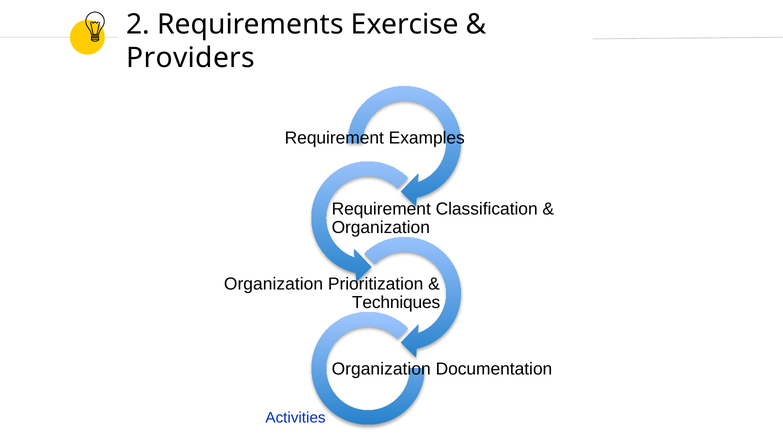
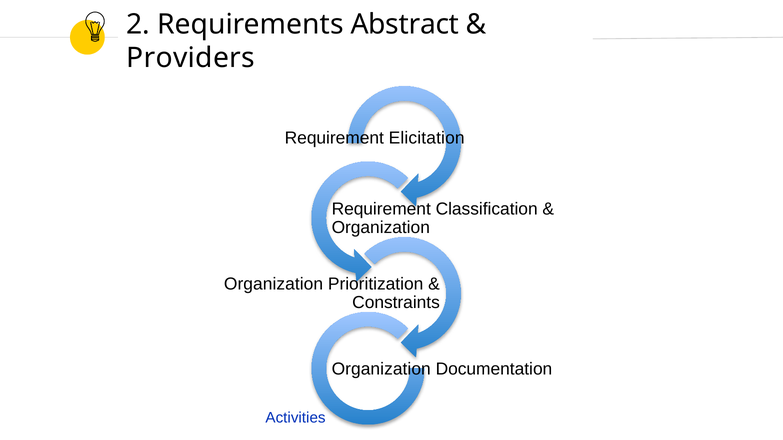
Exercise: Exercise -> Abstract (405, 24)
Examples: Examples -> Elicitation (427, 138)
Techniques: Techniques -> Constraints (396, 303)
